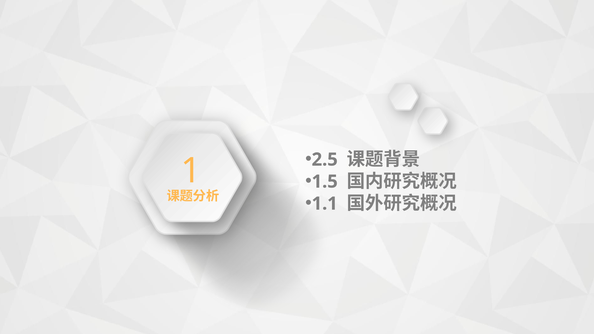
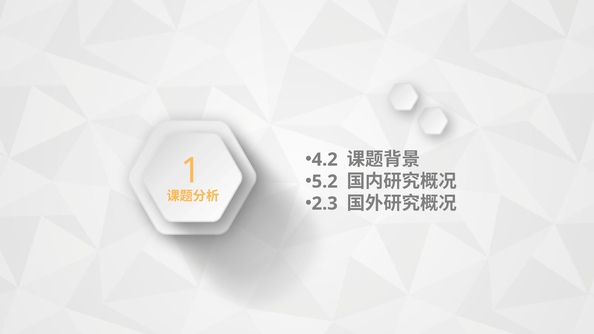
2.5: 2.5 -> 4.2 (325, 160)
1.5: 1.5 -> 5.2 (325, 182)
1.1: 1.1 -> 2.3 (325, 204)
